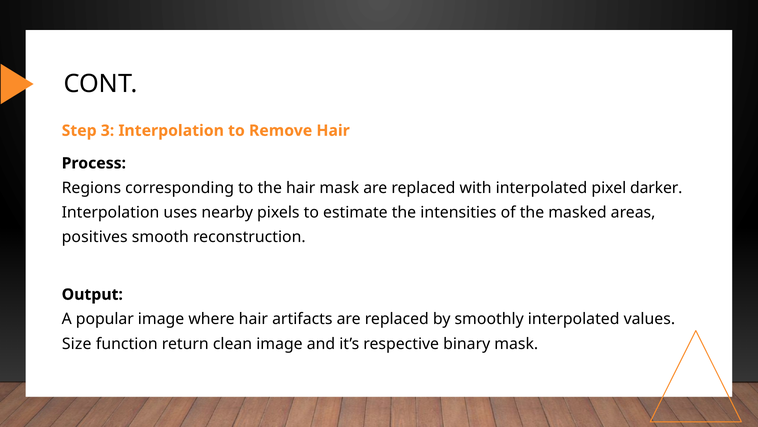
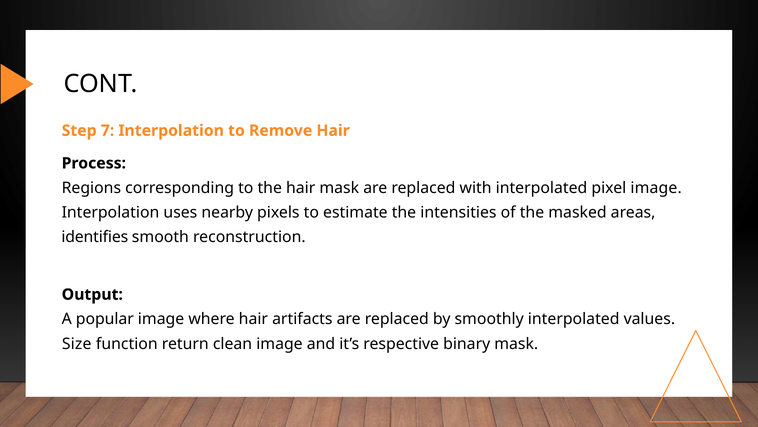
3: 3 -> 7 (108, 130)
pixel darker: darker -> image (656, 188)
positives: positives -> identifies (95, 237)
